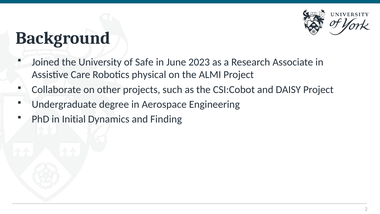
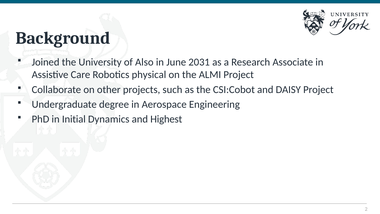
Safe: Safe -> Also (144, 62)
2023: 2023 -> 2031 (199, 62)
Finding: Finding -> Highest (166, 119)
